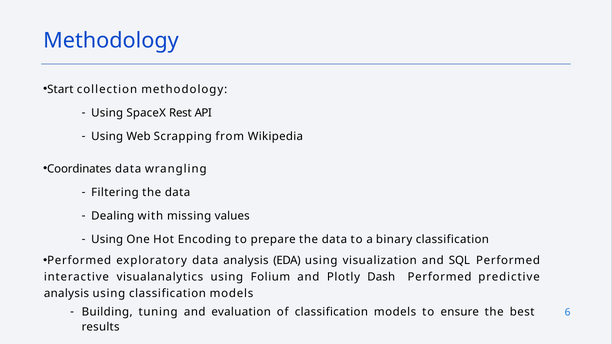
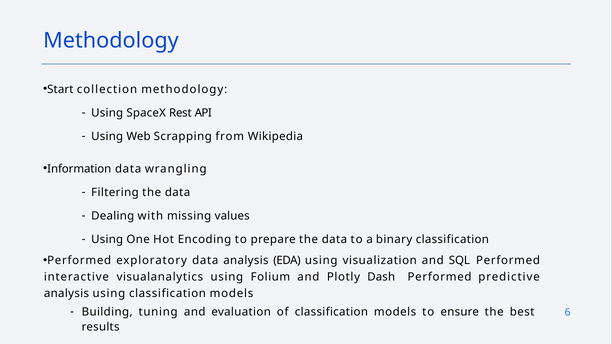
Coordinates: Coordinates -> Information (79, 169)
